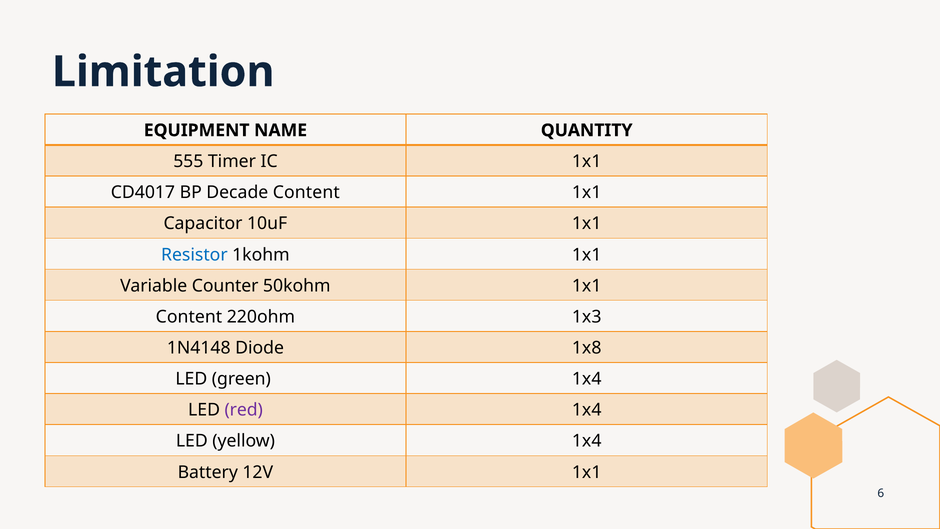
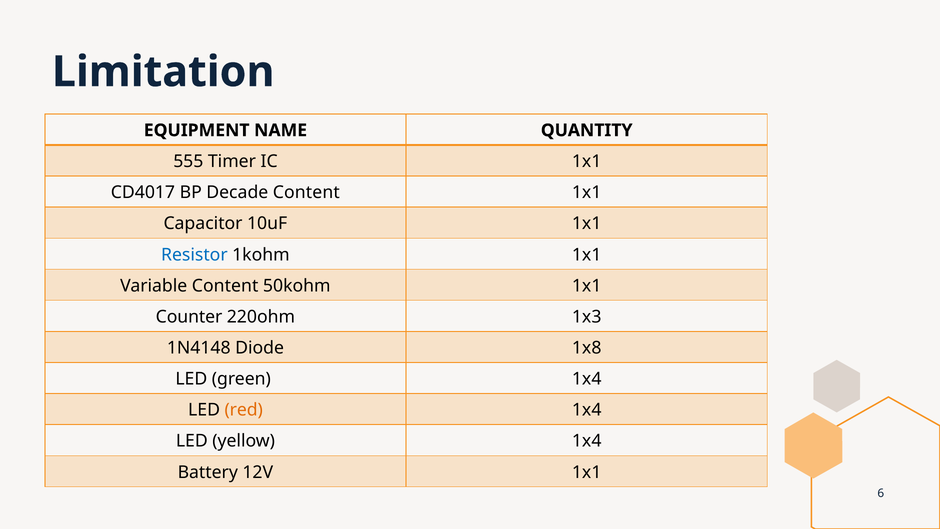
Variable Counter: Counter -> Content (225, 286)
Content: Content -> Counter (189, 317)
red colour: purple -> orange (244, 410)
